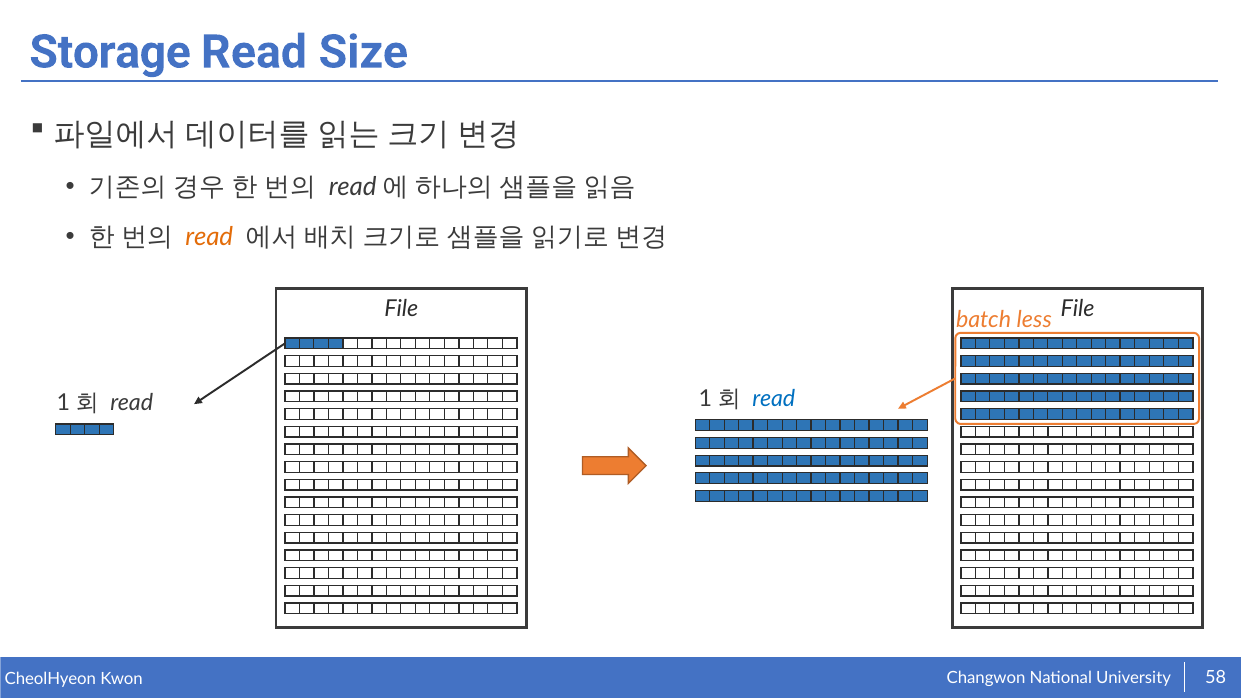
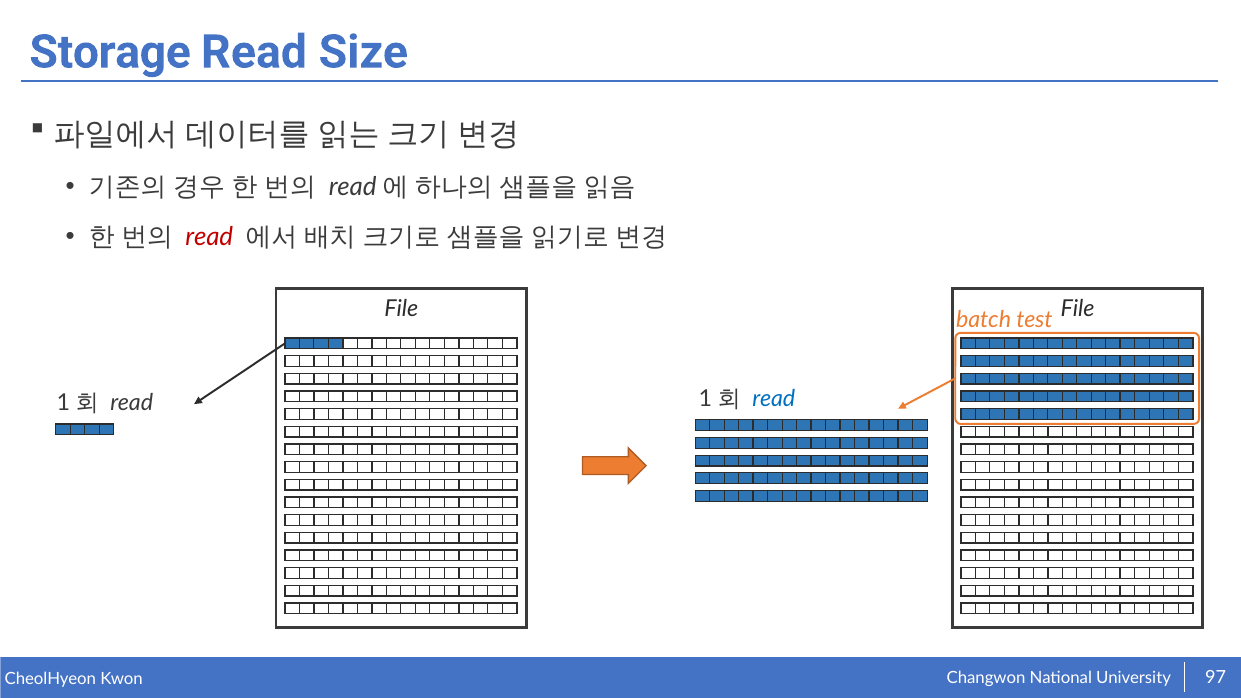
read colour: orange -> red (209, 237)
less: less -> test (1034, 320)
58: 58 -> 97 (1216, 678)
